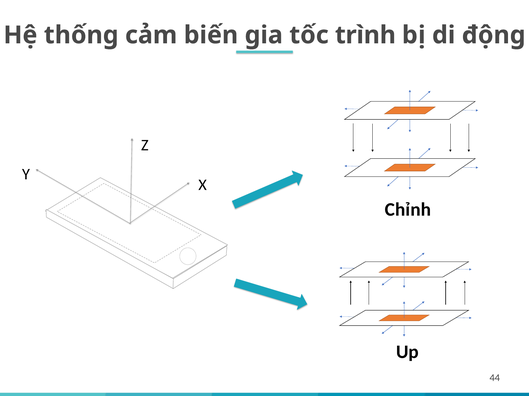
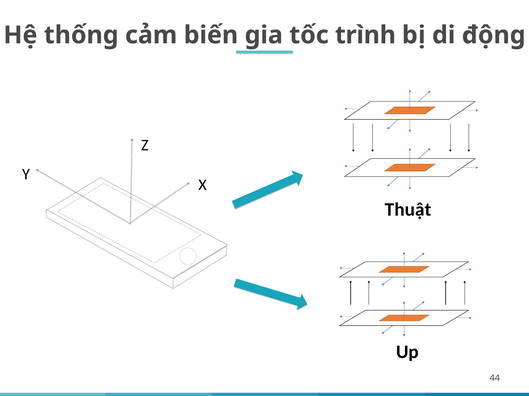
Chỉnh: Chỉnh -> Thuật (408, 210)
